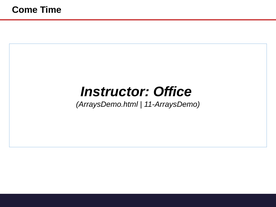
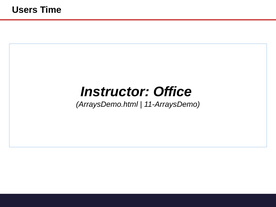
Come: Come -> Users (25, 10)
